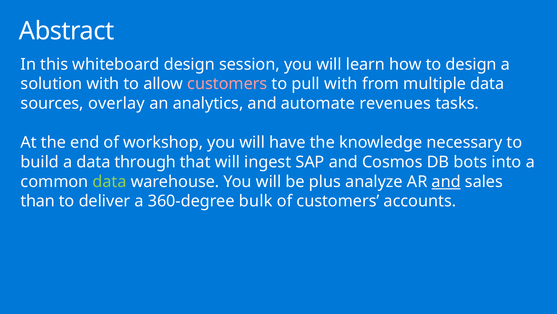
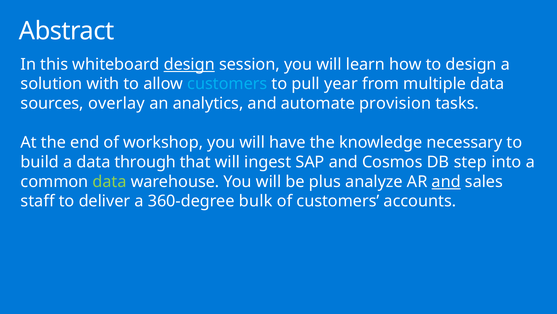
design underline: none -> present (189, 64)
customers colour: pink -> light blue (227, 84)
pull with: with -> year (341, 84)
revenues: revenues -> provision (395, 103)
bots: bots -> step (470, 162)
than: than -> staff (38, 201)
